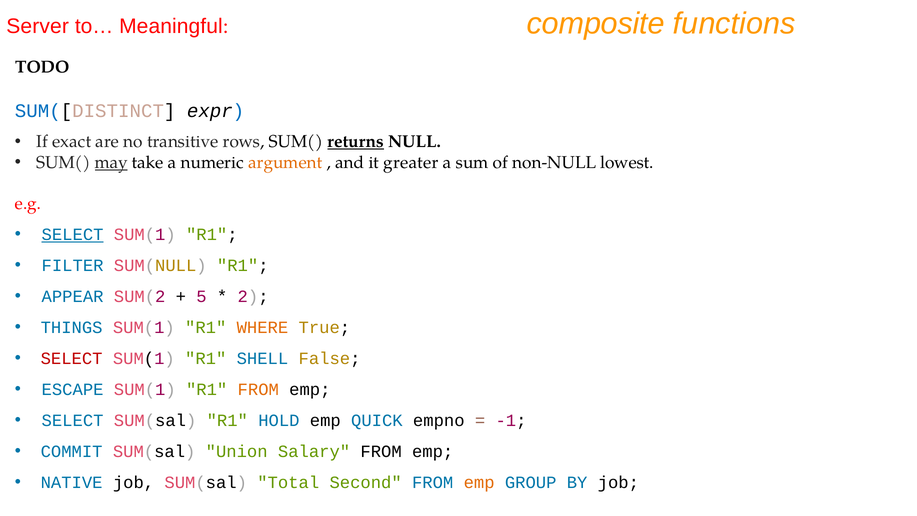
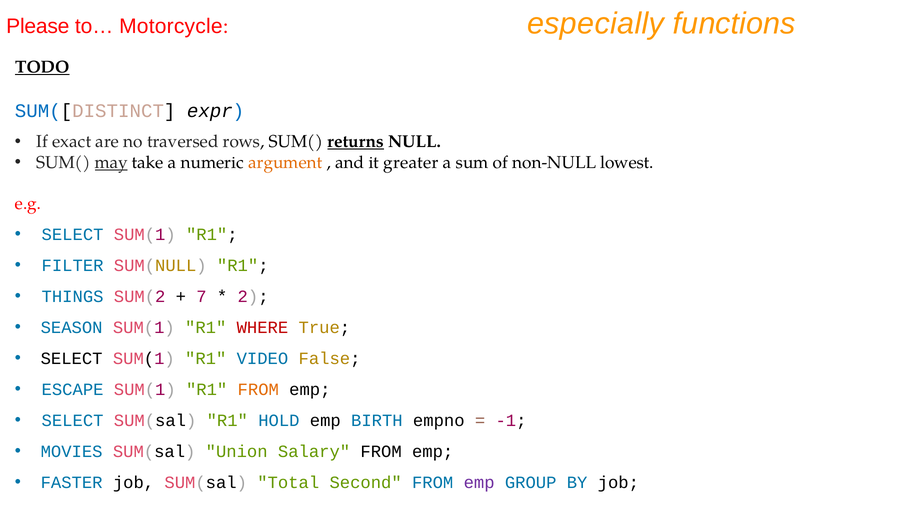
Server: Server -> Please (38, 26)
Meaningful: Meaningful -> Motorcycle (171, 26)
composite: composite -> especially (596, 24)
TODO underline: none -> present (42, 67)
transitive: transitive -> traversed (183, 142)
SELECT underline: present -> none (73, 235)
APPEAR: APPEAR -> THINGS (73, 296)
5: 5 -> 7 (202, 296)
THINGS: THINGS -> SEASON (72, 327)
WHERE colour: orange -> red (262, 327)
SELECT colour: red -> black (72, 358)
SHELL: SHELL -> VIDEO (262, 358)
QUICK: QUICK -> BIRTH (377, 420)
COMMIT: COMMIT -> MOVIES (72, 451)
NATIVE: NATIVE -> FASTER (72, 482)
emp colour: orange -> purple (479, 482)
